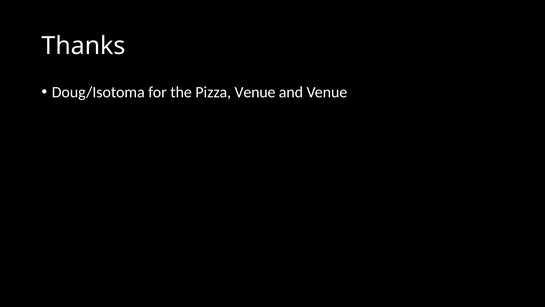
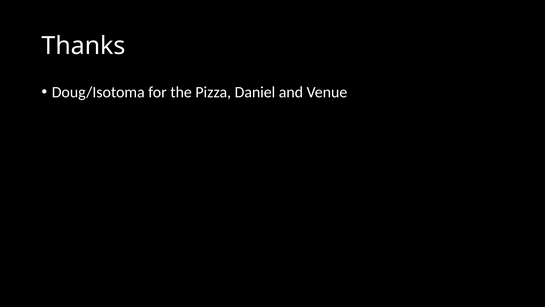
Pizza Venue: Venue -> Daniel (255, 92)
